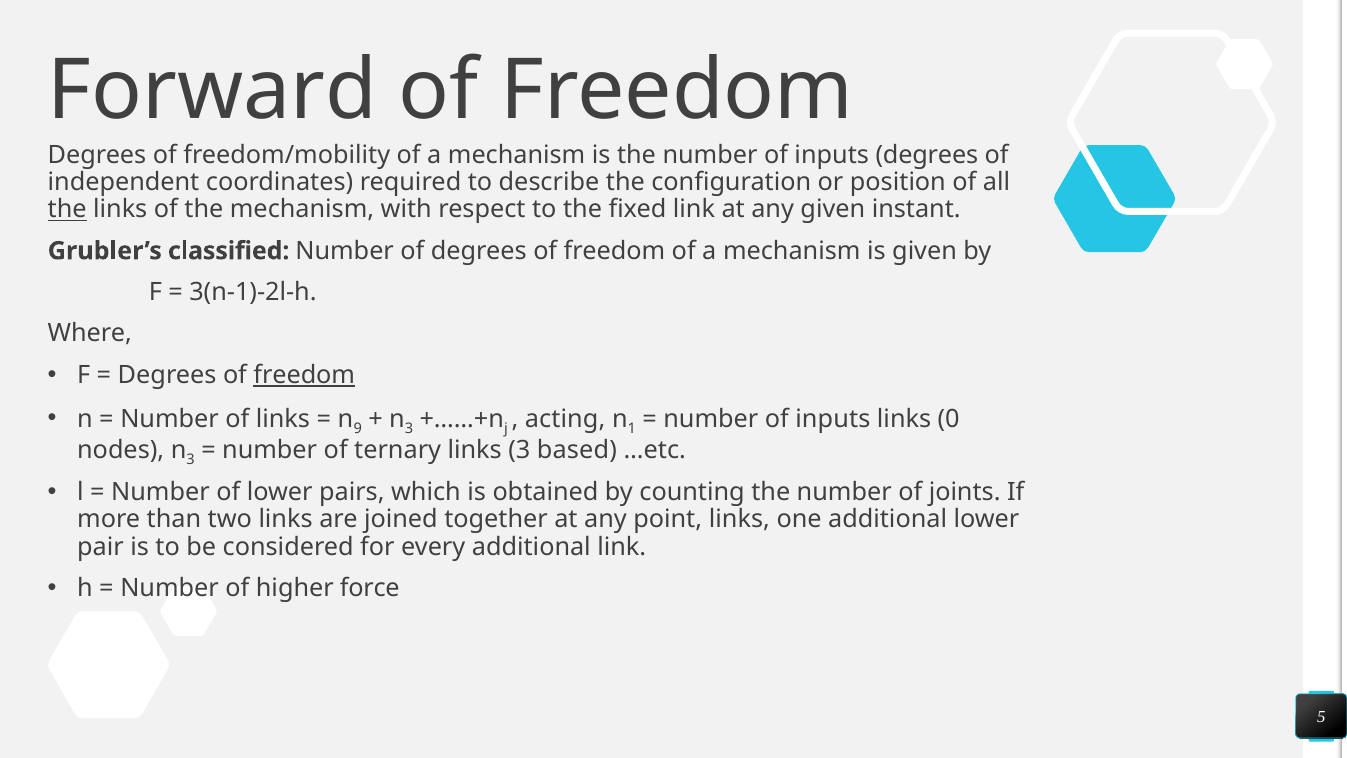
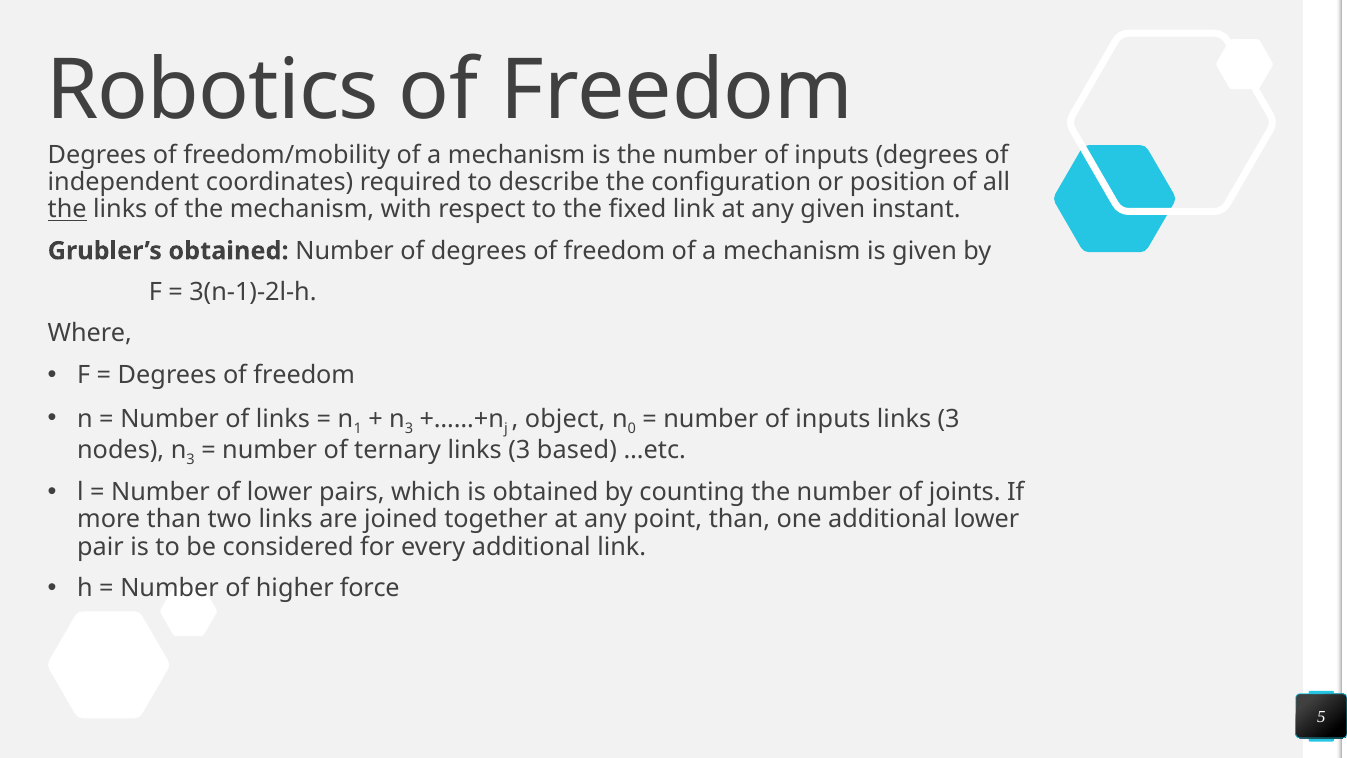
Forward: Forward -> Robotics (213, 91)
Grubler’s classified: classified -> obtained (228, 251)
freedom underline: present -> none (304, 375)
9: 9 -> 1 (358, 429)
acting: acting -> object (565, 419)
1: 1 -> 0 (632, 429)
0: 0 -> 3 (949, 419)
point links: links -> than (739, 519)
